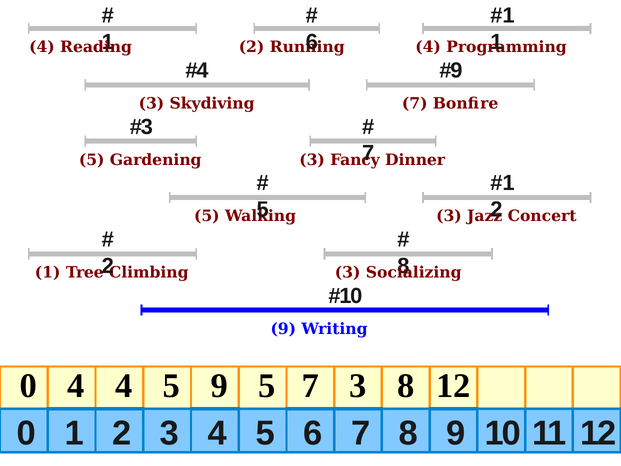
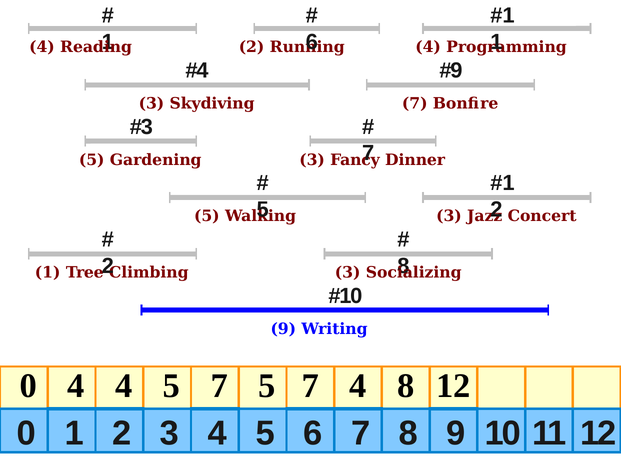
4 5 9: 9 -> 7 (219, 386)
7 3: 3 -> 4 (358, 386)
